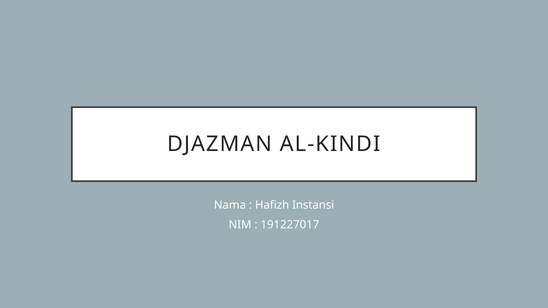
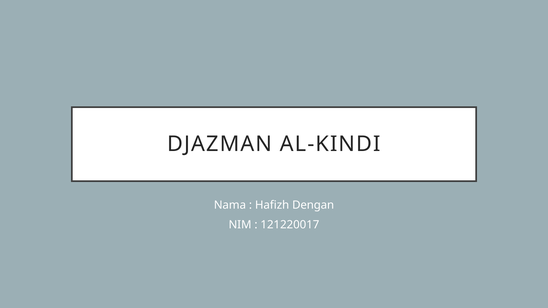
Instansi: Instansi -> Dengan (313, 205)
191227017: 191227017 -> 121220017 (290, 225)
